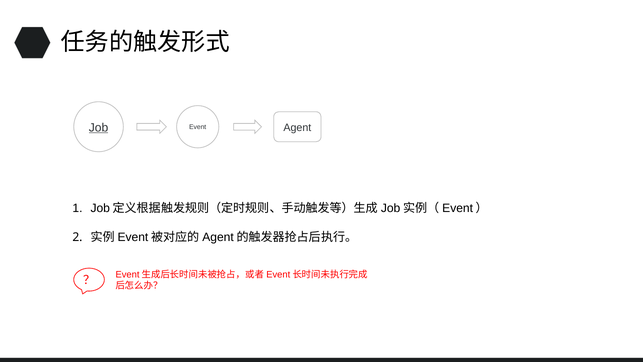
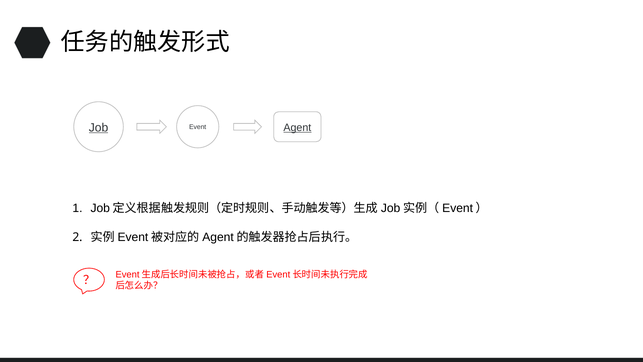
Agent underline: none -> present (297, 127)
